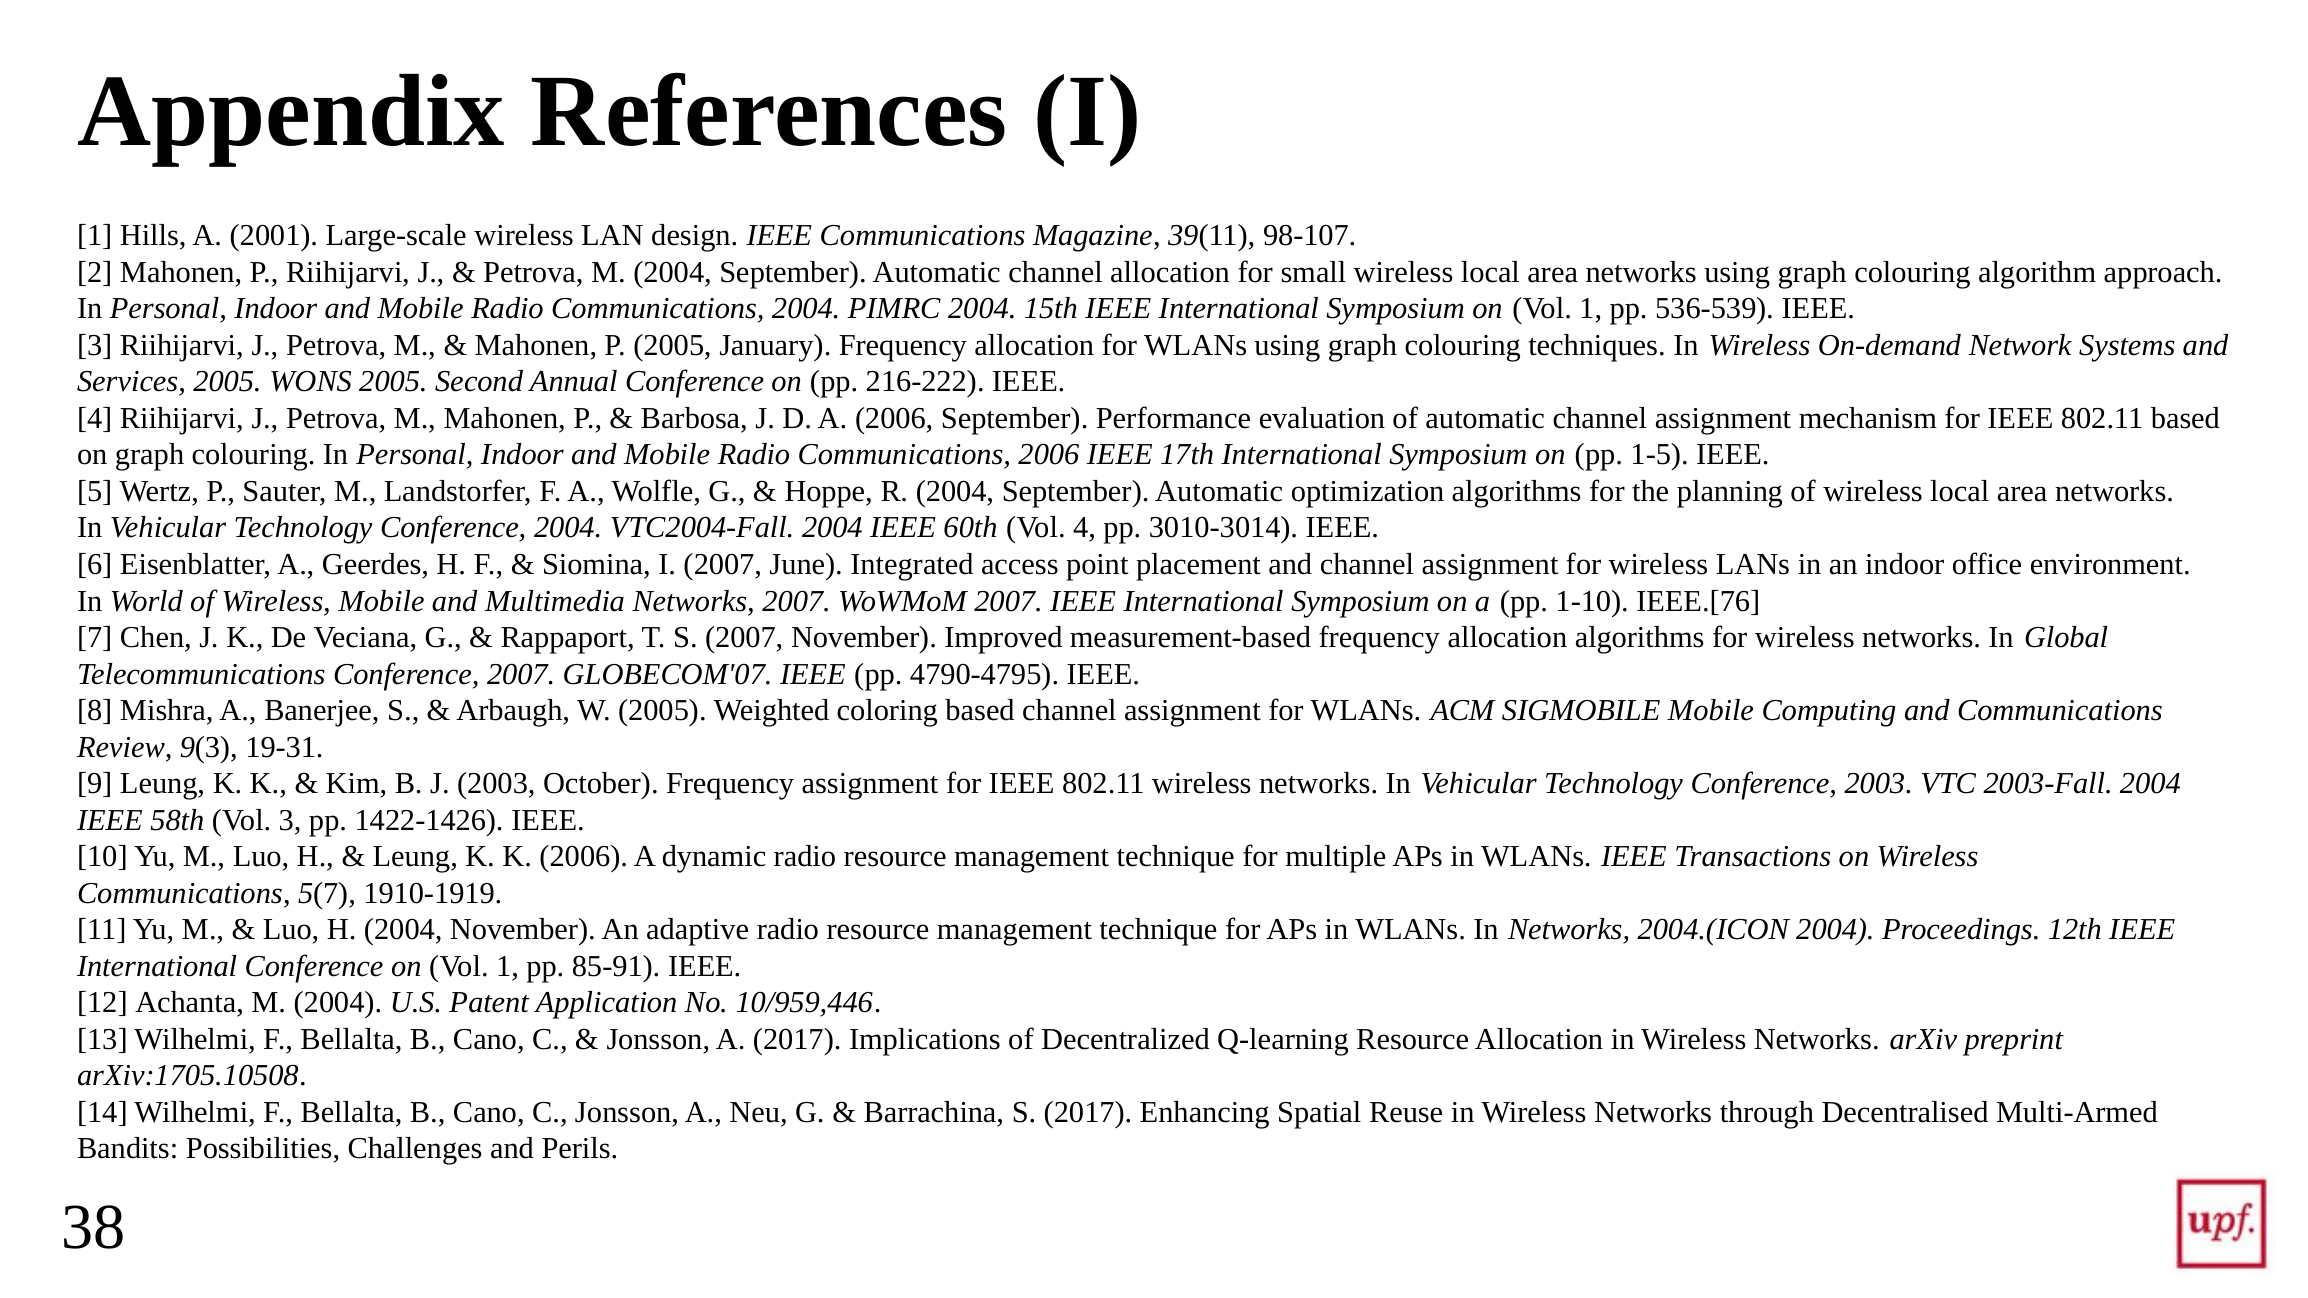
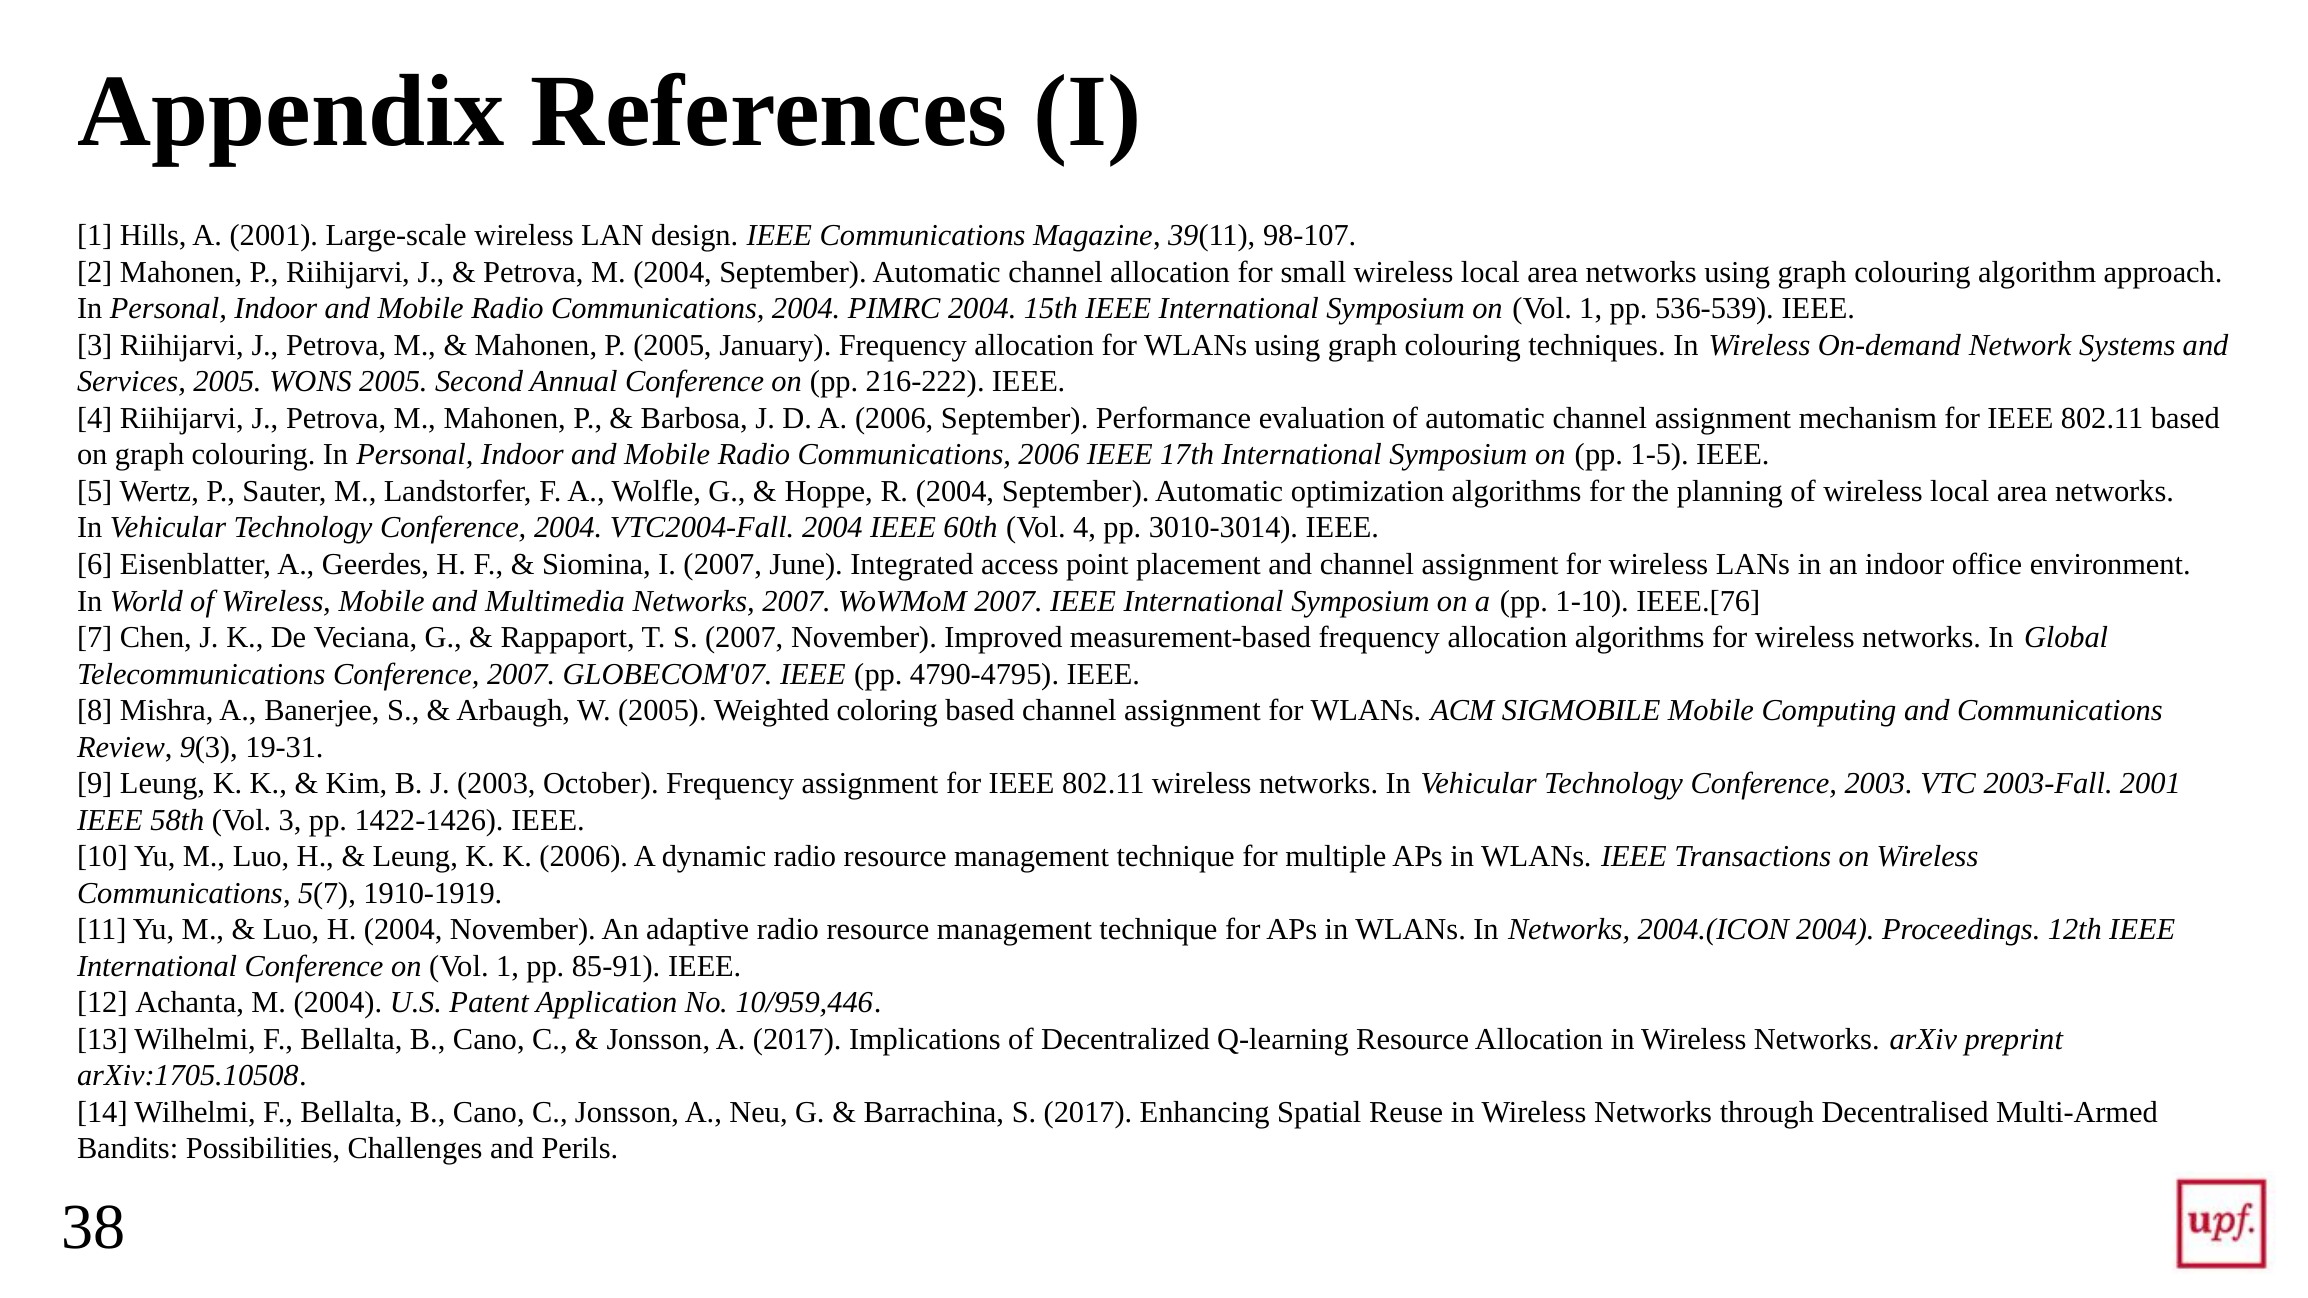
2003-Fall 2004: 2004 -> 2001 (2150, 784)
